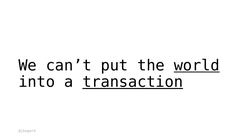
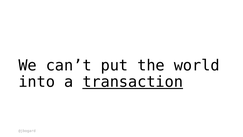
world underline: present -> none (197, 65)
